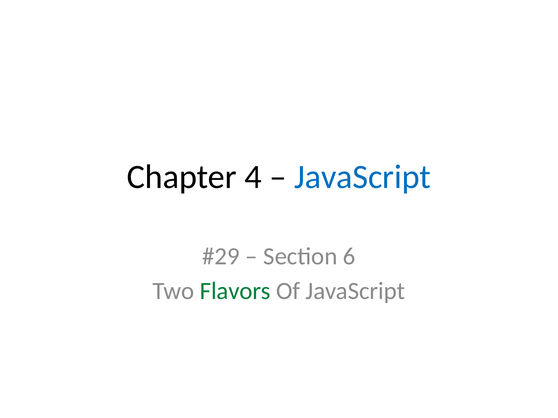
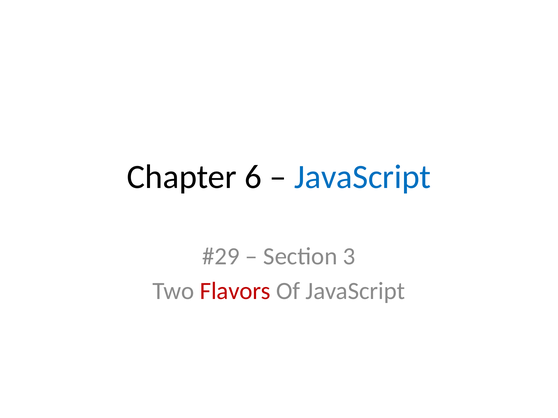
4: 4 -> 6 (253, 177)
6: 6 -> 3 (349, 257)
Flavors colour: green -> red (235, 291)
